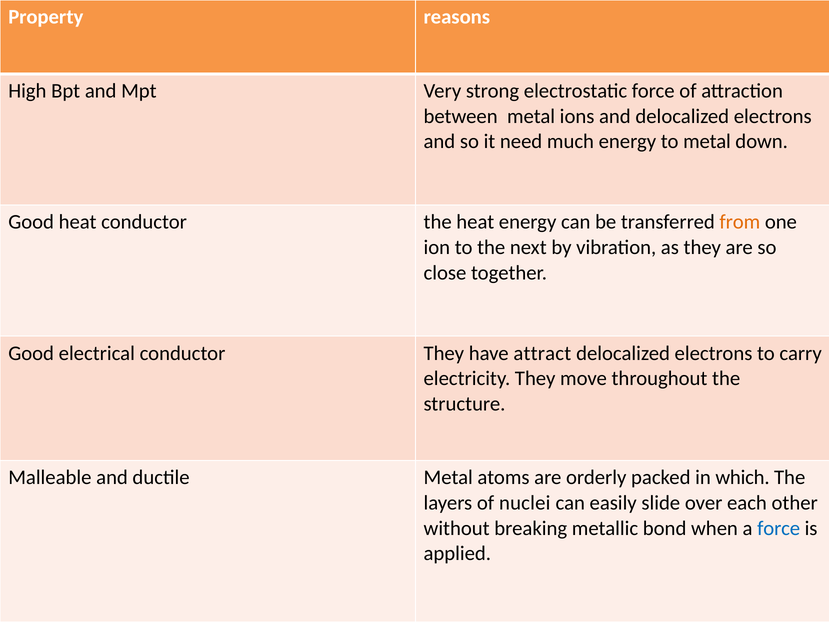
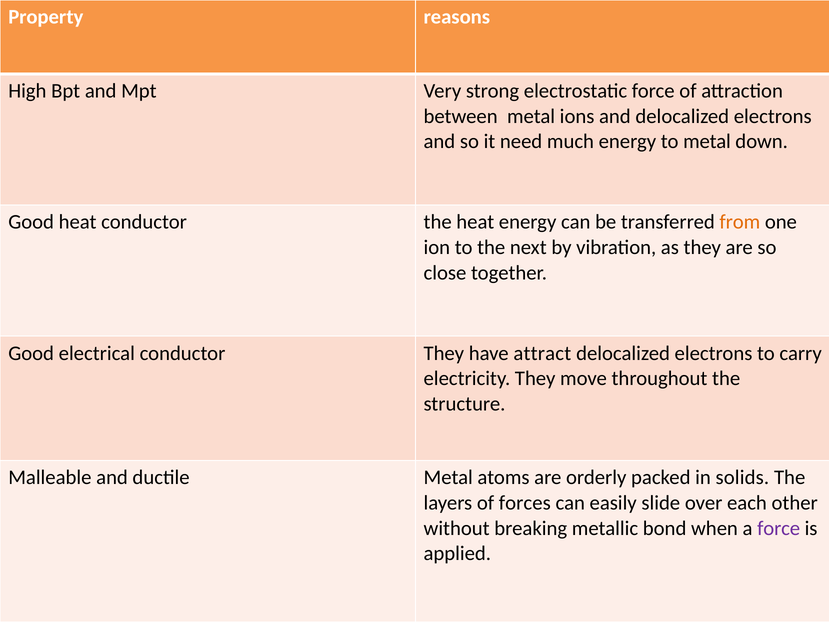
which: which -> solids (742, 477)
nuclei: nuclei -> forces (525, 503)
force colour: blue -> purple (779, 528)
